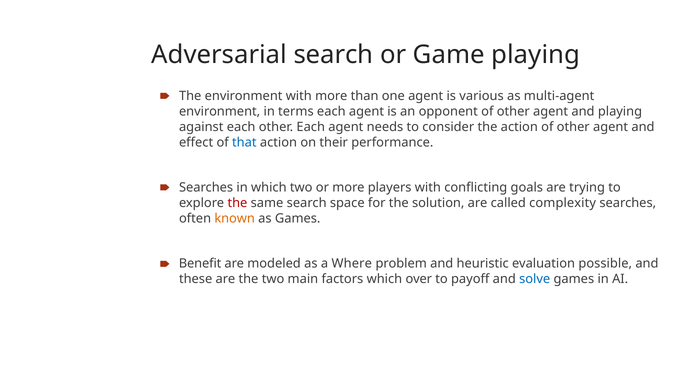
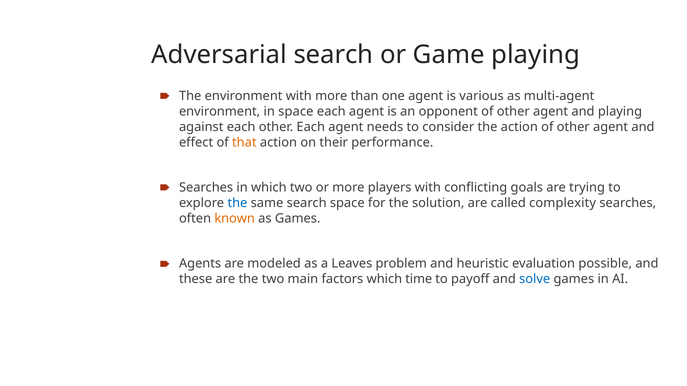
in terms: terms -> space (296, 112)
that colour: blue -> orange (244, 142)
the colour: red -> blue (237, 203)
Benefit: Benefit -> Agents (200, 264)
Where: Where -> Leaves (352, 264)
over: over -> time (419, 279)
